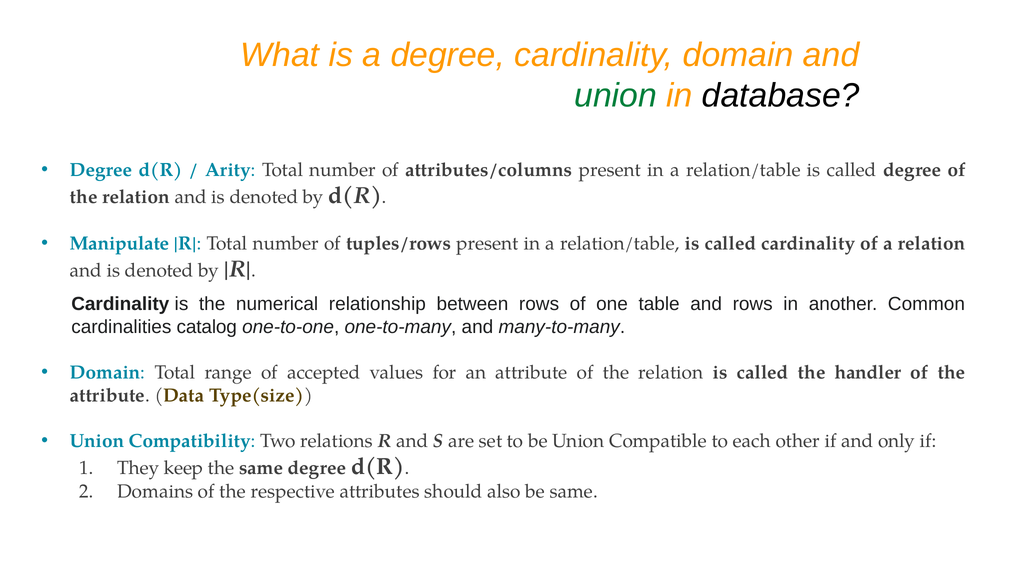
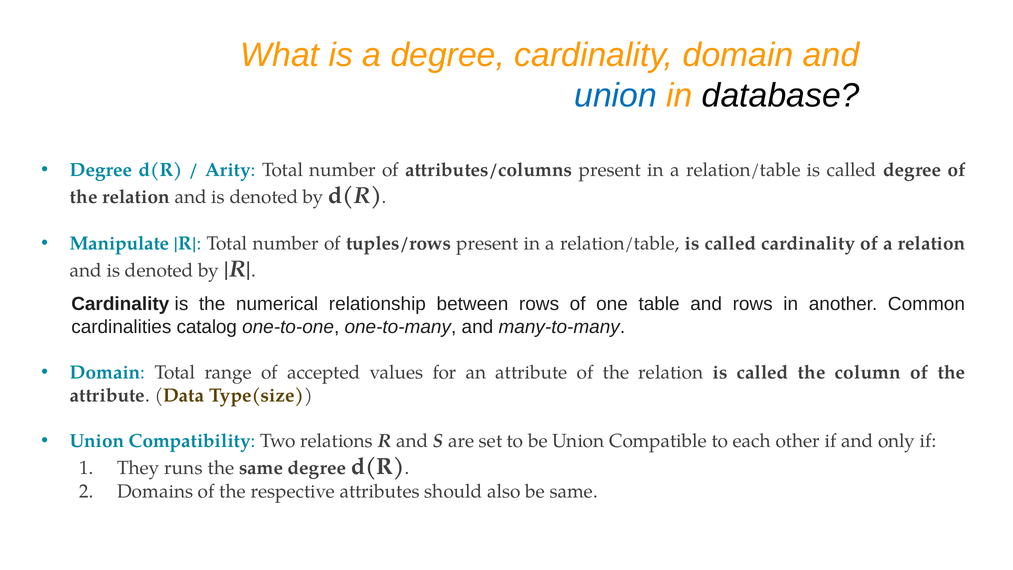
union colour: green -> blue (616, 95)
handler: handler -> column (868, 372)
keep: keep -> runs (183, 468)
